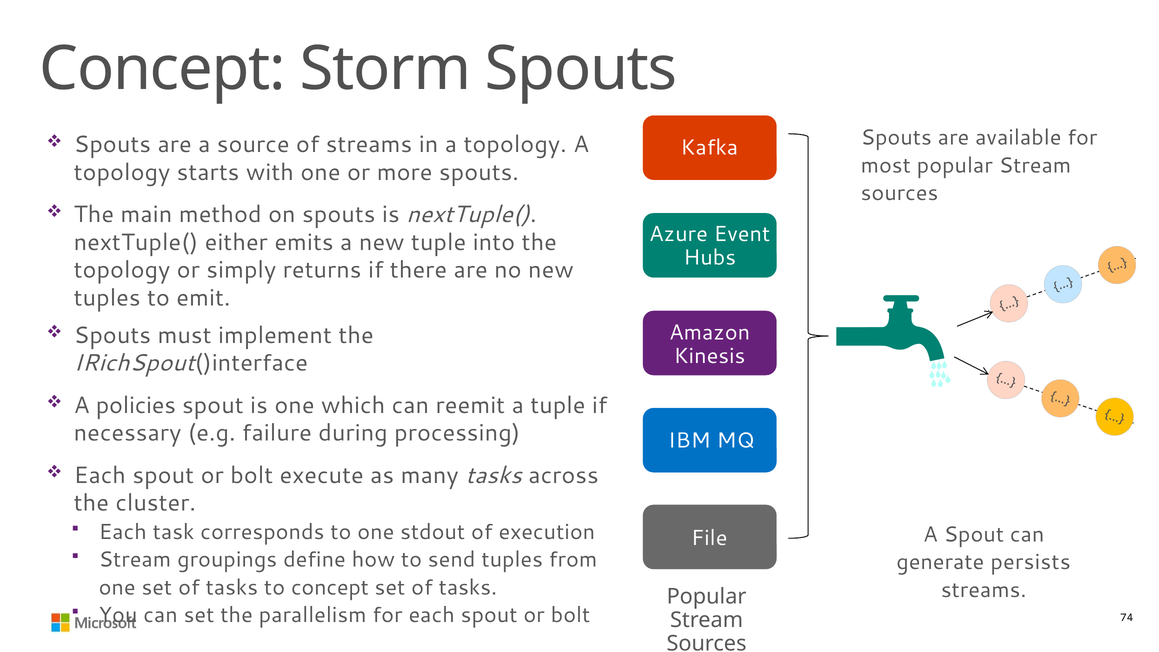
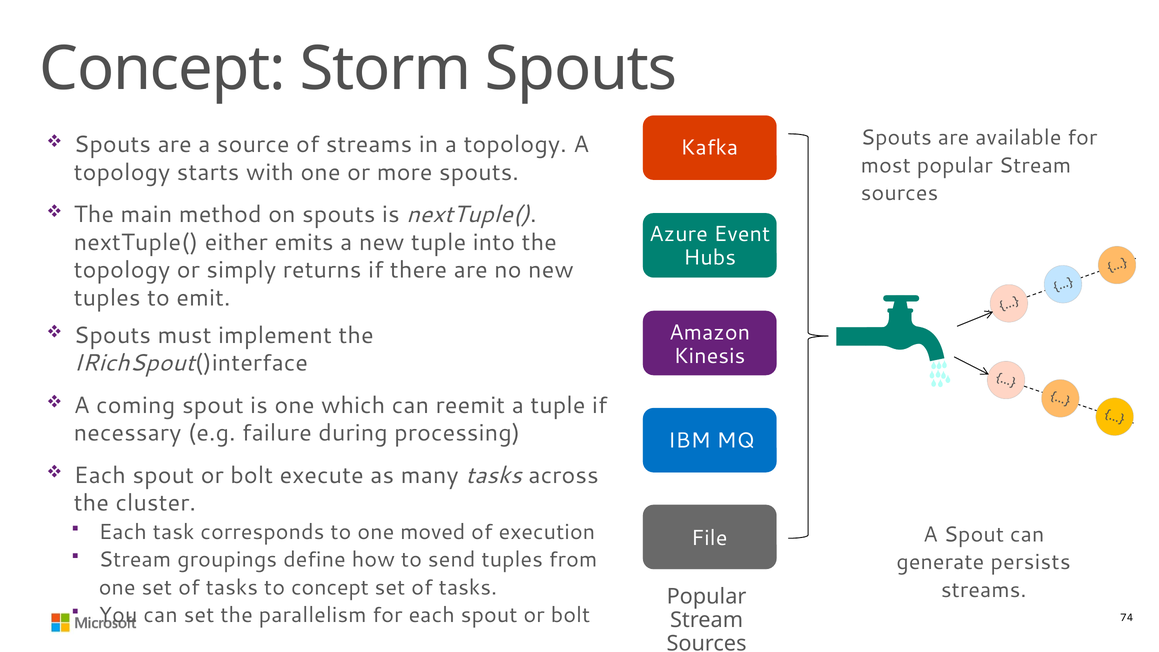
policies: policies -> coming (136, 405)
stdout: stdout -> moved (433, 532)
